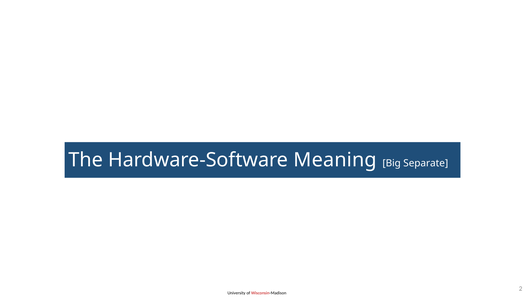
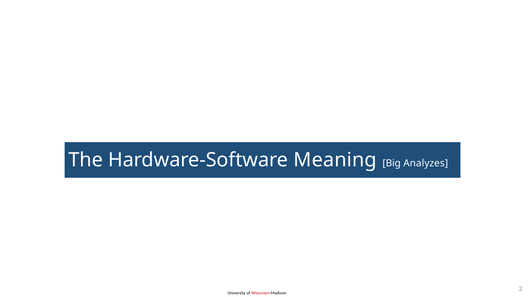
Separate: Separate -> Analyzes (426, 163)
